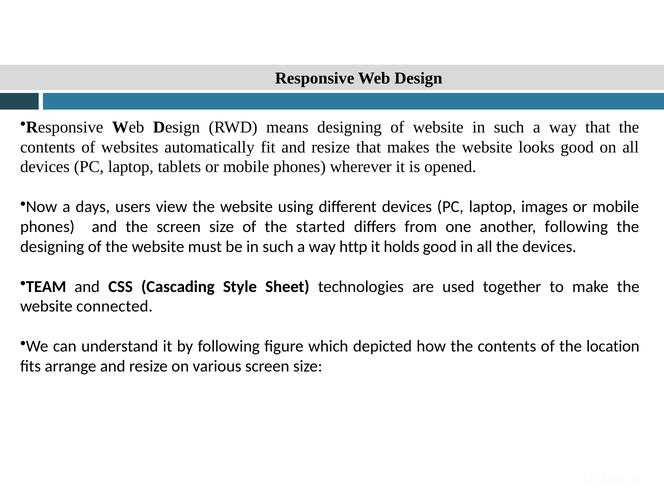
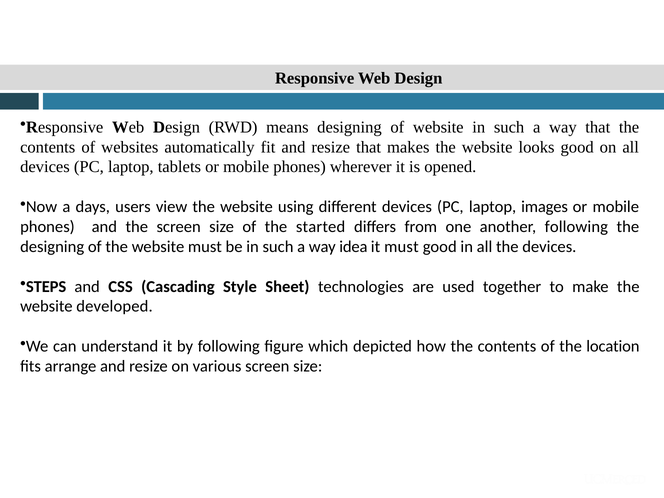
http: http -> idea (353, 247)
it holds: holds -> must (401, 247)
TEAM: TEAM -> STEPS (46, 287)
connected: connected -> developed (115, 306)
